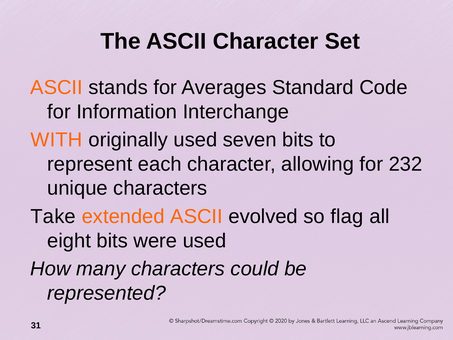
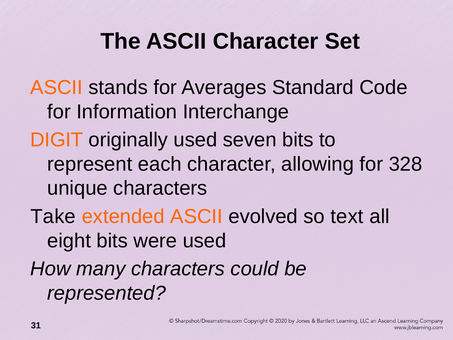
WITH: WITH -> DIGIT (57, 140)
232: 232 -> 328 (405, 164)
flag: flag -> text (347, 216)
